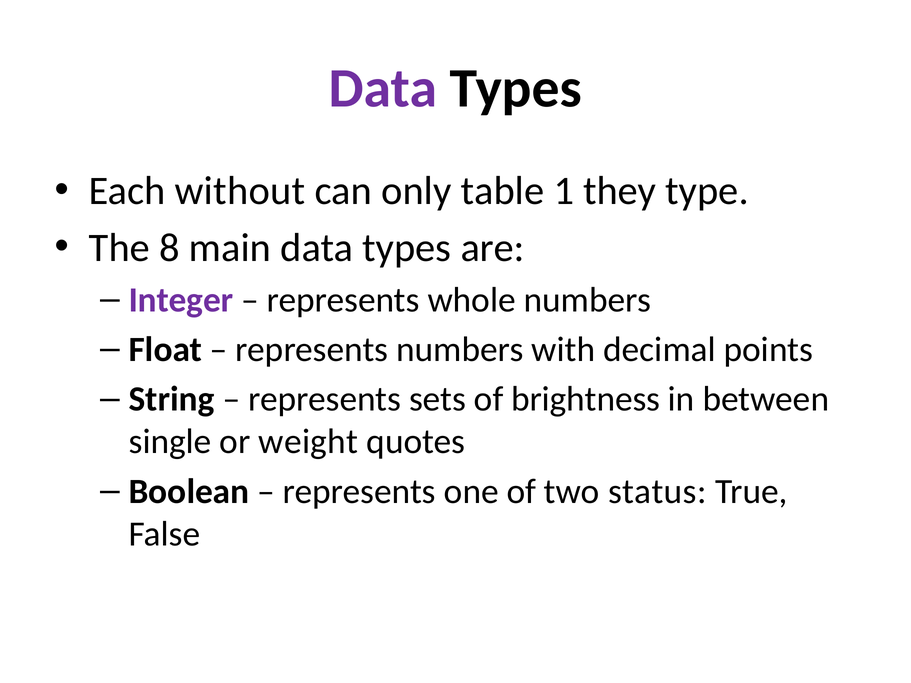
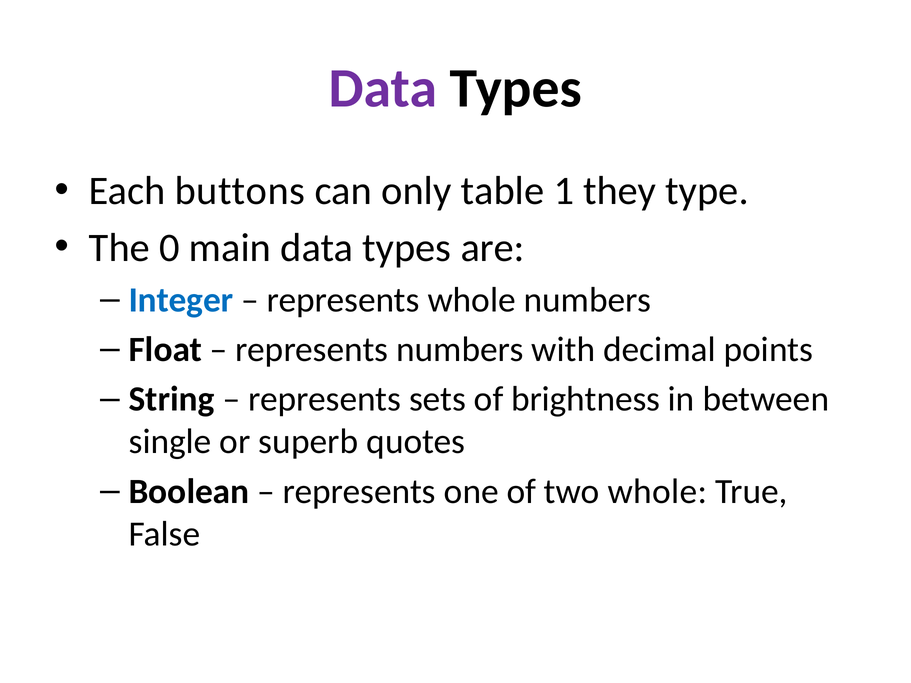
without: without -> buttons (240, 191)
8: 8 -> 0 (169, 248)
Integer colour: purple -> blue (181, 300)
weight: weight -> superb (308, 442)
two status: status -> whole (657, 492)
